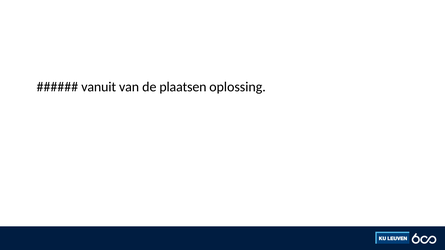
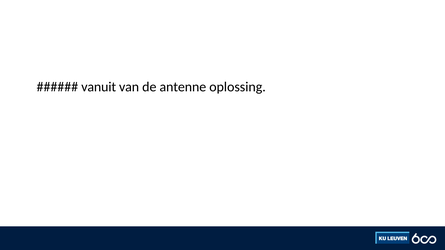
plaatsen: plaatsen -> antenne (183, 87)
